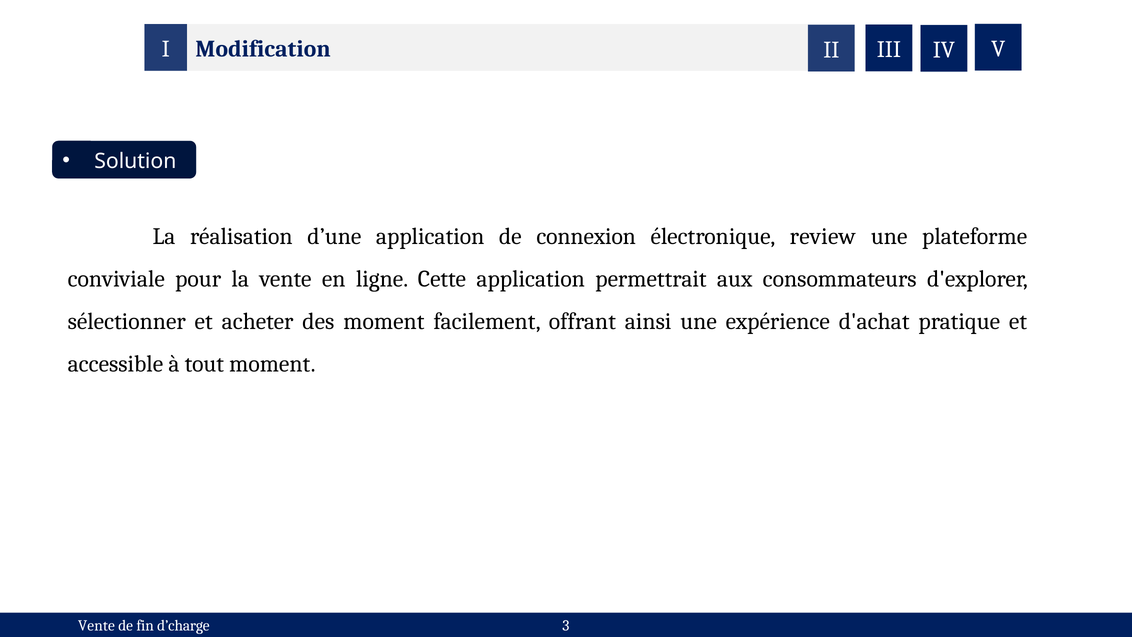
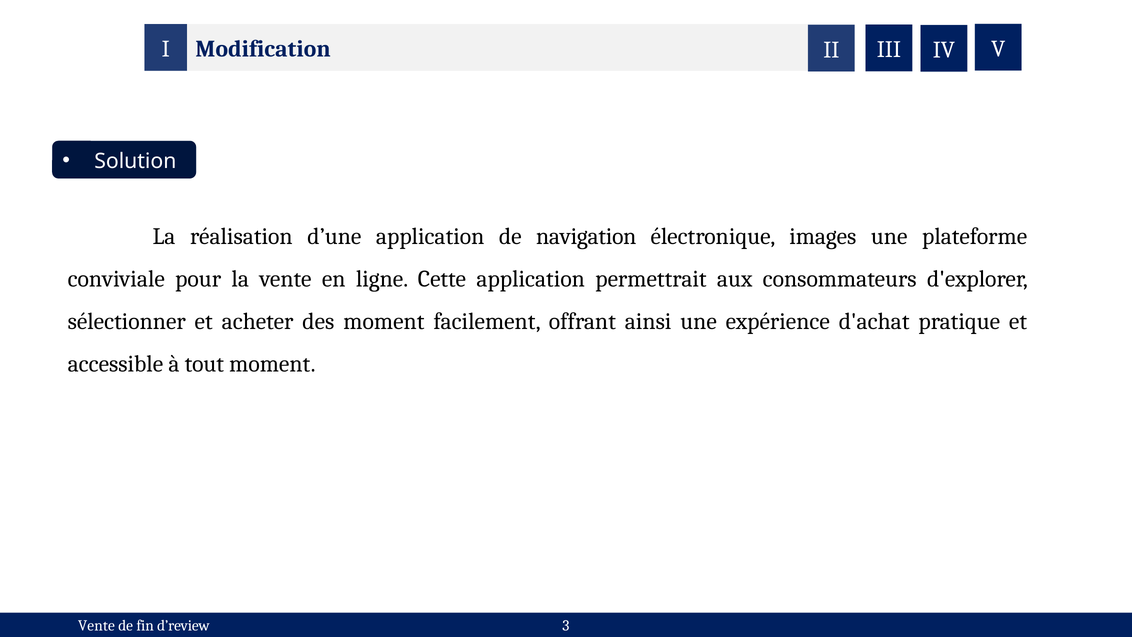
connexion: connexion -> navigation (586, 236)
review: review -> images (823, 236)
d’charge: d’charge -> d’review (183, 626)
